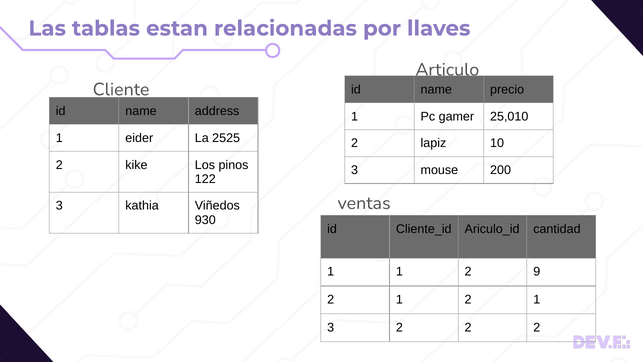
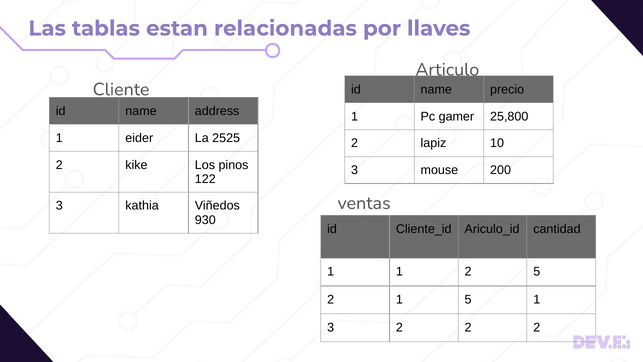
25,010: 25,010 -> 25,800 (509, 116)
2 9: 9 -> 5 (537, 272)
2 1 2: 2 -> 5 (468, 299)
